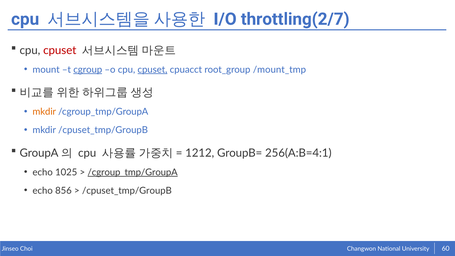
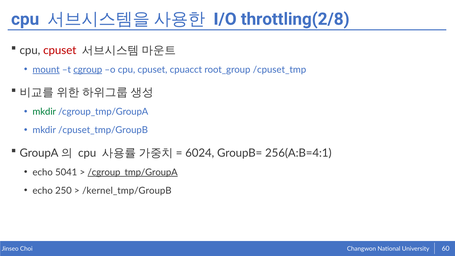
throttling(2/7: throttling(2/7 -> throttling(2/8 (295, 19)
mount underline: none -> present (46, 70)
cpuset underline: present -> none (152, 70)
/mount_tmp: /mount_tmp -> /cpuset_tmp (279, 70)
mkdir colour: orange -> green (44, 112)
1212: 1212 -> 6024 (200, 153)
1025: 1025 -> 5041 (66, 172)
856: 856 -> 250 (63, 191)
/cpuset_tmp/GroupB: /cpuset_tmp/GroupB -> /kernel_tmp/GroupB (127, 191)
